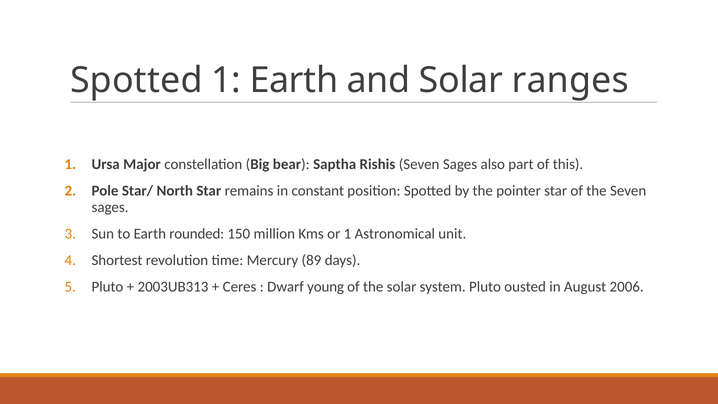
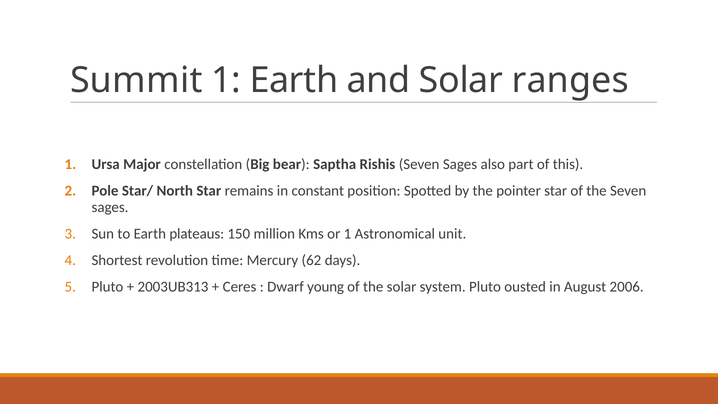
Spotted: Spotted -> Summit (136, 80)
rounded: rounded -> plateaus (197, 234)
89: 89 -> 62 (311, 260)
